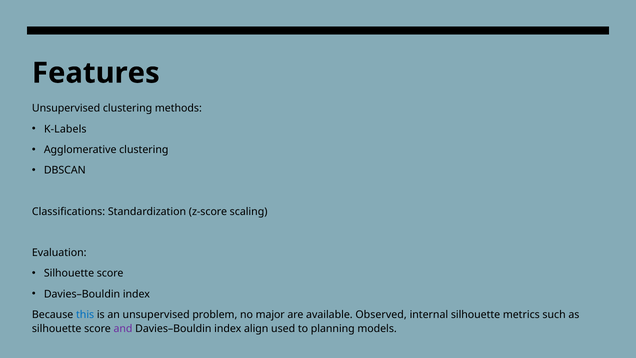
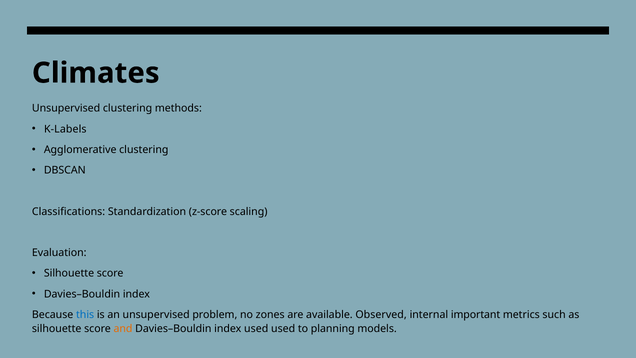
Features: Features -> Climates (96, 73)
major: major -> zones (270, 314)
internal silhouette: silhouette -> important (476, 314)
and colour: purple -> orange (123, 328)
index align: align -> used (256, 328)
